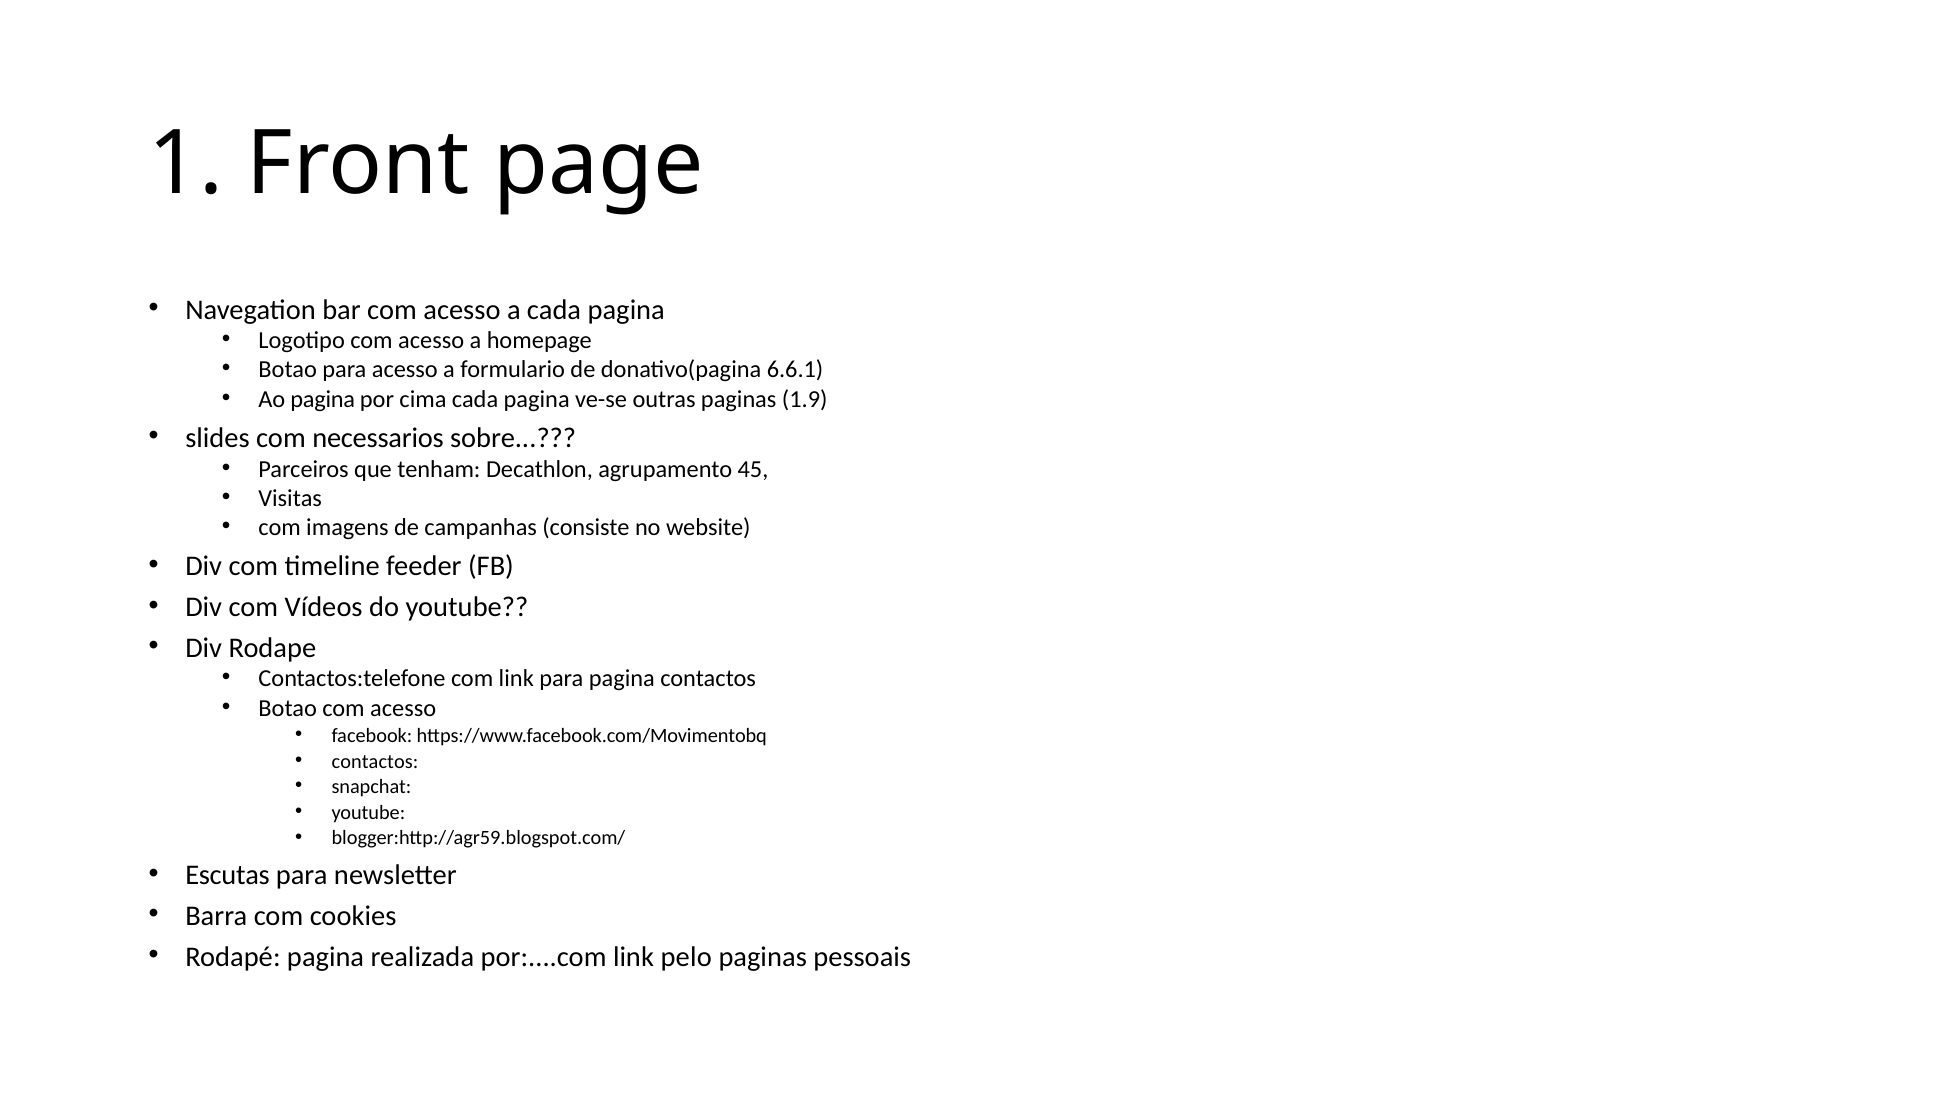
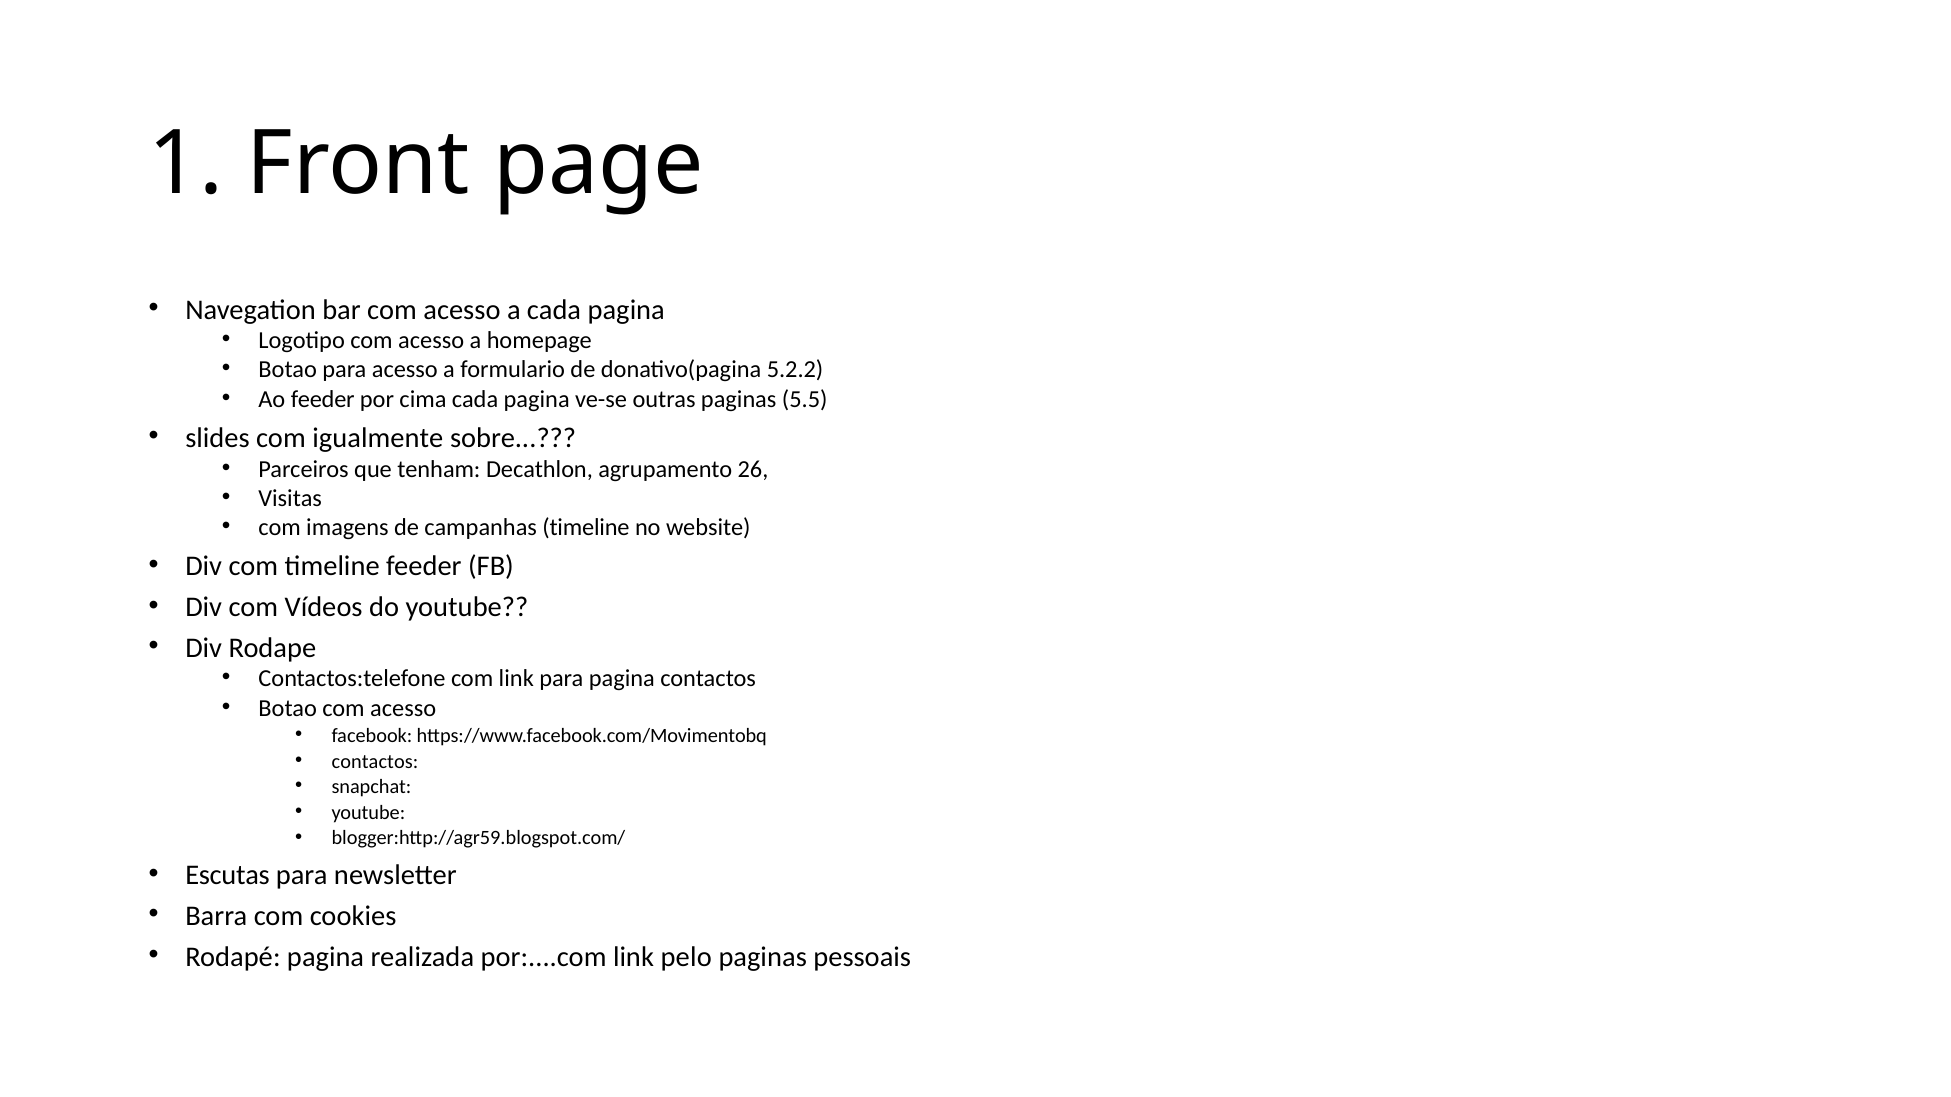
6.6.1: 6.6.1 -> 5.2.2 (795, 370)
Ao pagina: pagina -> feeder (323, 399)
1.9: 1.9 -> 5.5 (805, 399)
necessarios: necessarios -> igualmente (378, 438)
45: 45 -> 26 (753, 469)
campanhas consiste: consiste -> timeline (586, 528)
